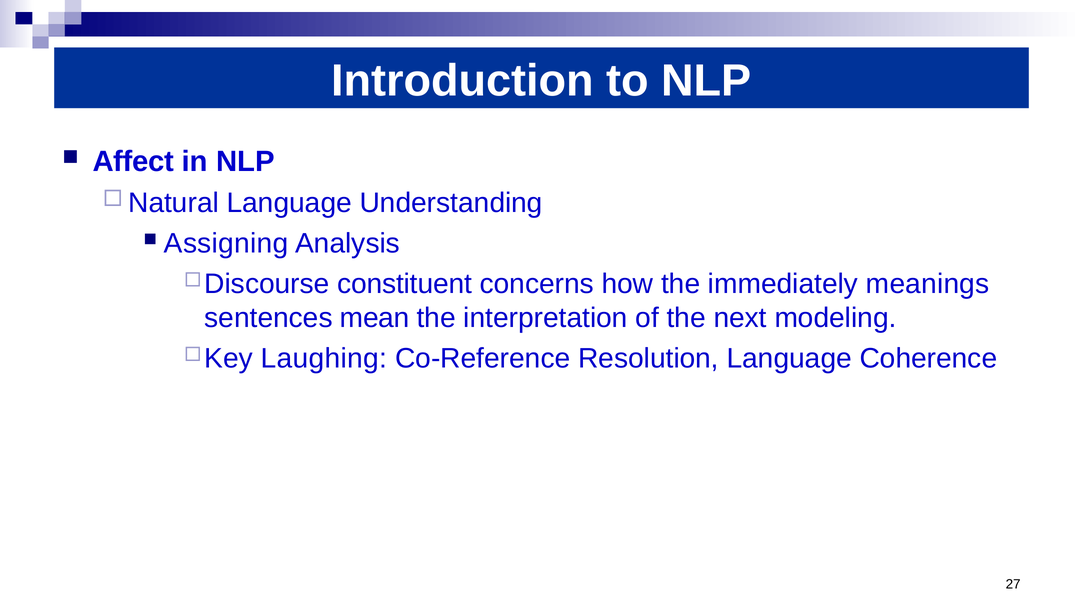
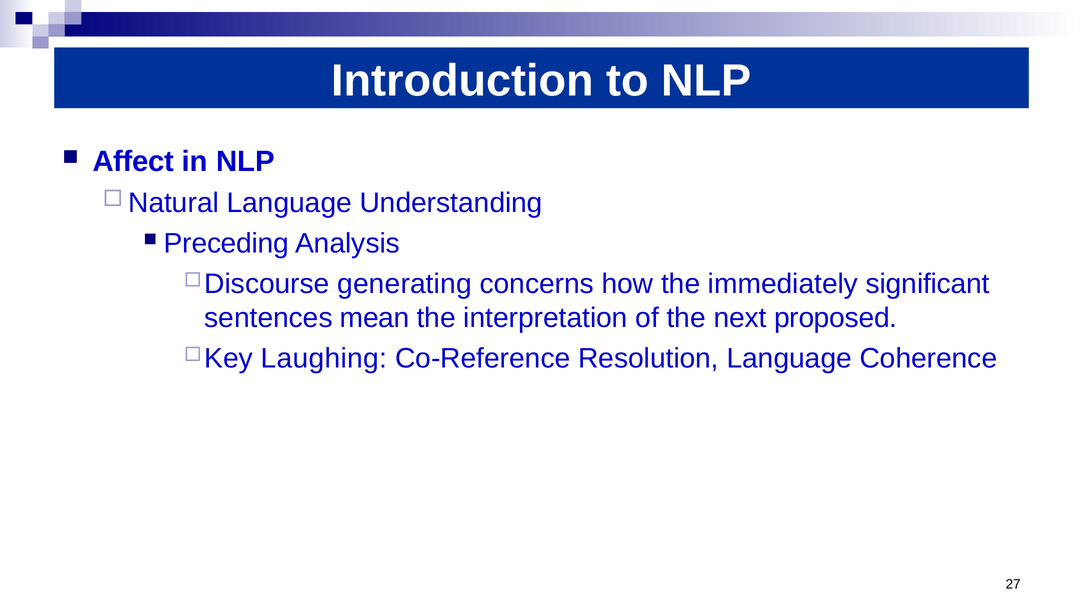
Assigning: Assigning -> Preceding (226, 244)
constituent: constituent -> generating (405, 284)
meanings: meanings -> significant (928, 284)
modeling: modeling -> proposed (836, 318)
